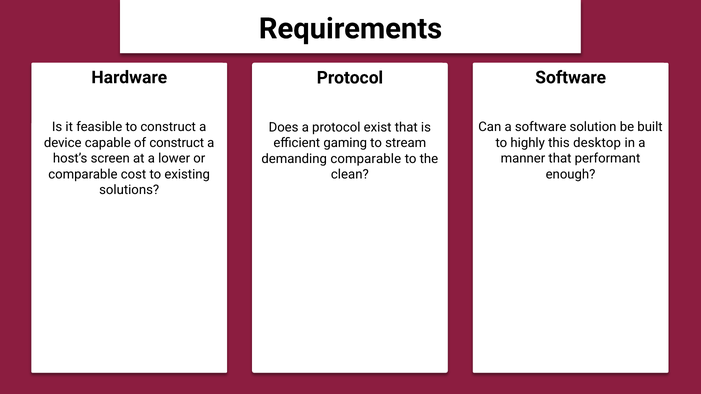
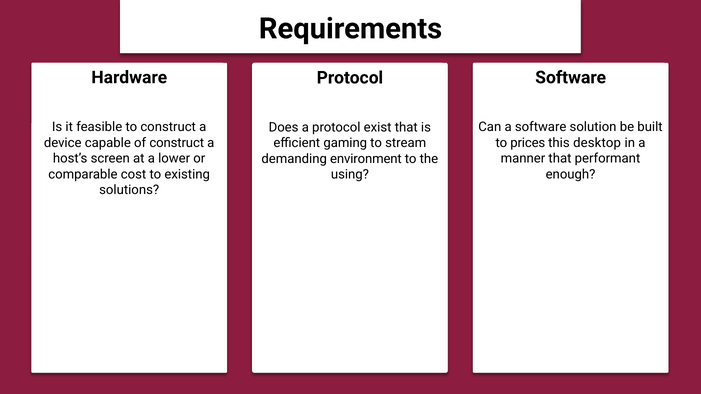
highly: highly -> prices (528, 143)
demanding comparable: comparable -> environment (366, 159)
clean: clean -> using (350, 175)
